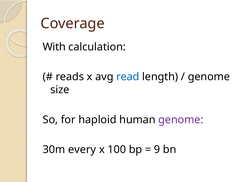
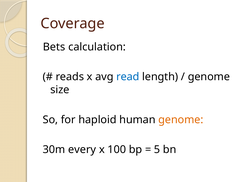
With: With -> Bets (54, 47)
genome colour: purple -> orange (181, 120)
9: 9 -> 5 (157, 150)
